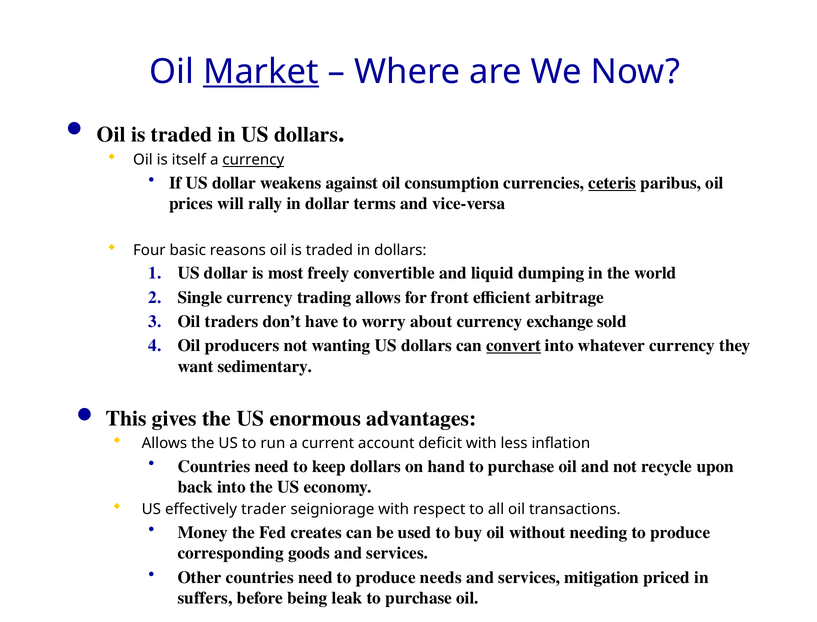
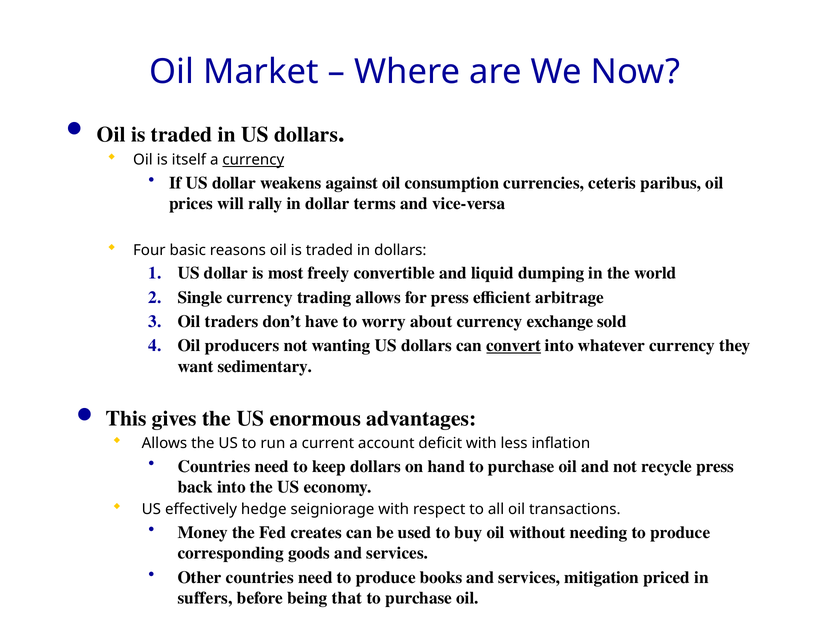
Market underline: present -> none (261, 72)
ceteris underline: present -> none (612, 183)
for front: front -> press (450, 298)
recycle upon: upon -> press (715, 467)
trader: trader -> hedge (264, 510)
needs: needs -> books (441, 578)
leak: leak -> that (347, 598)
